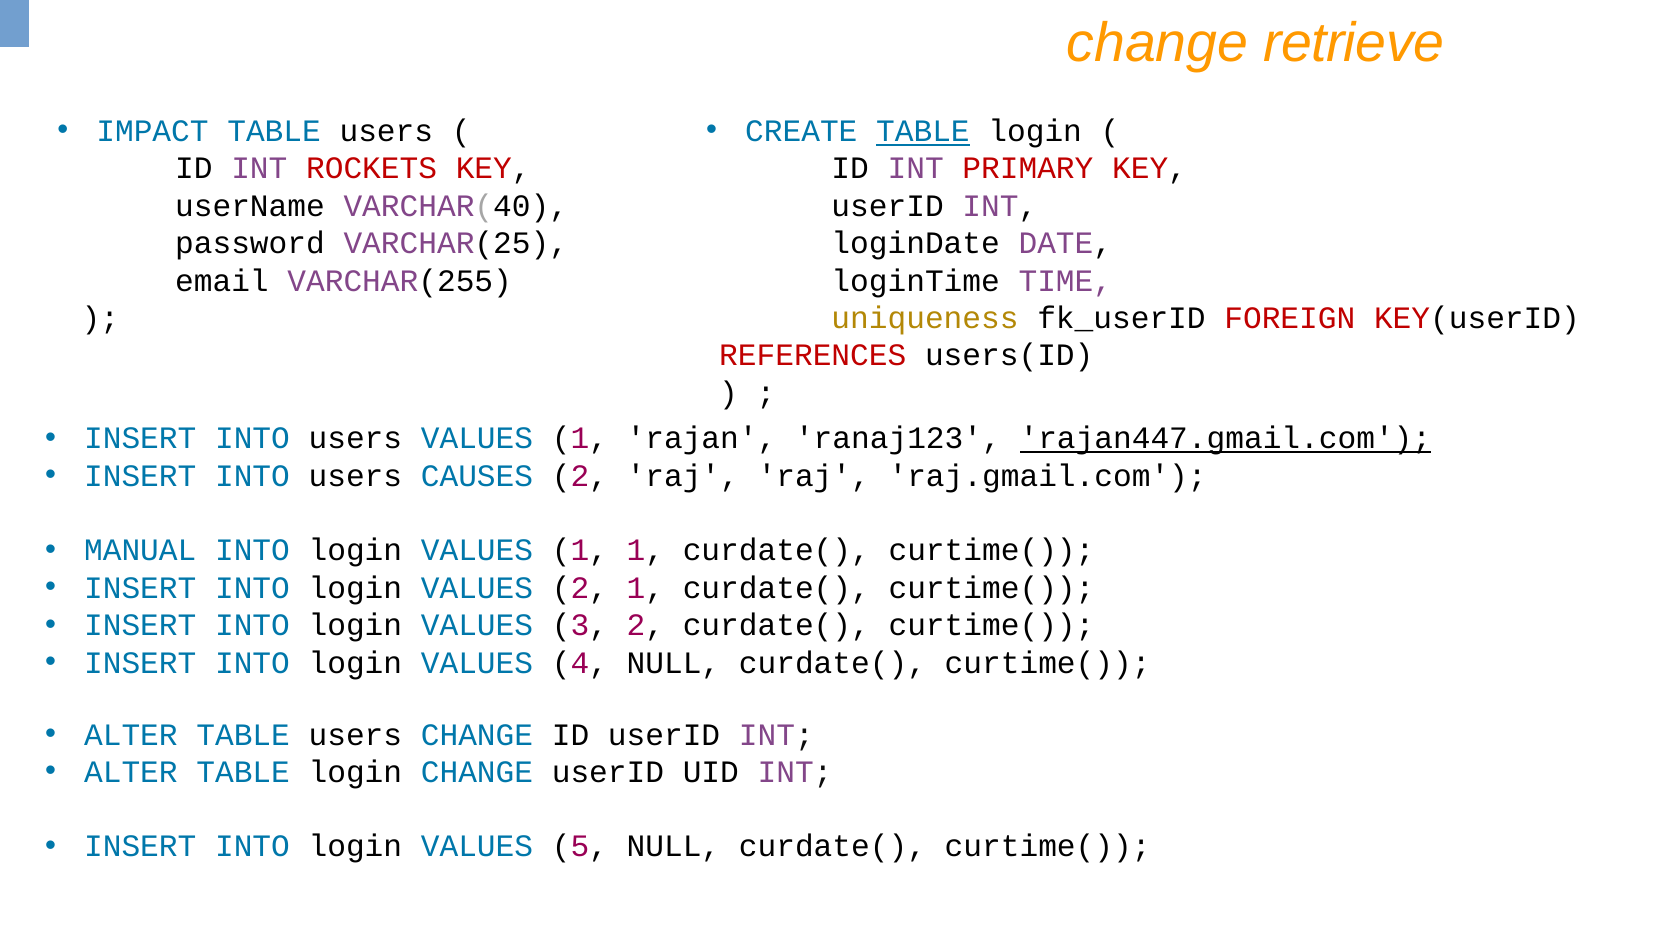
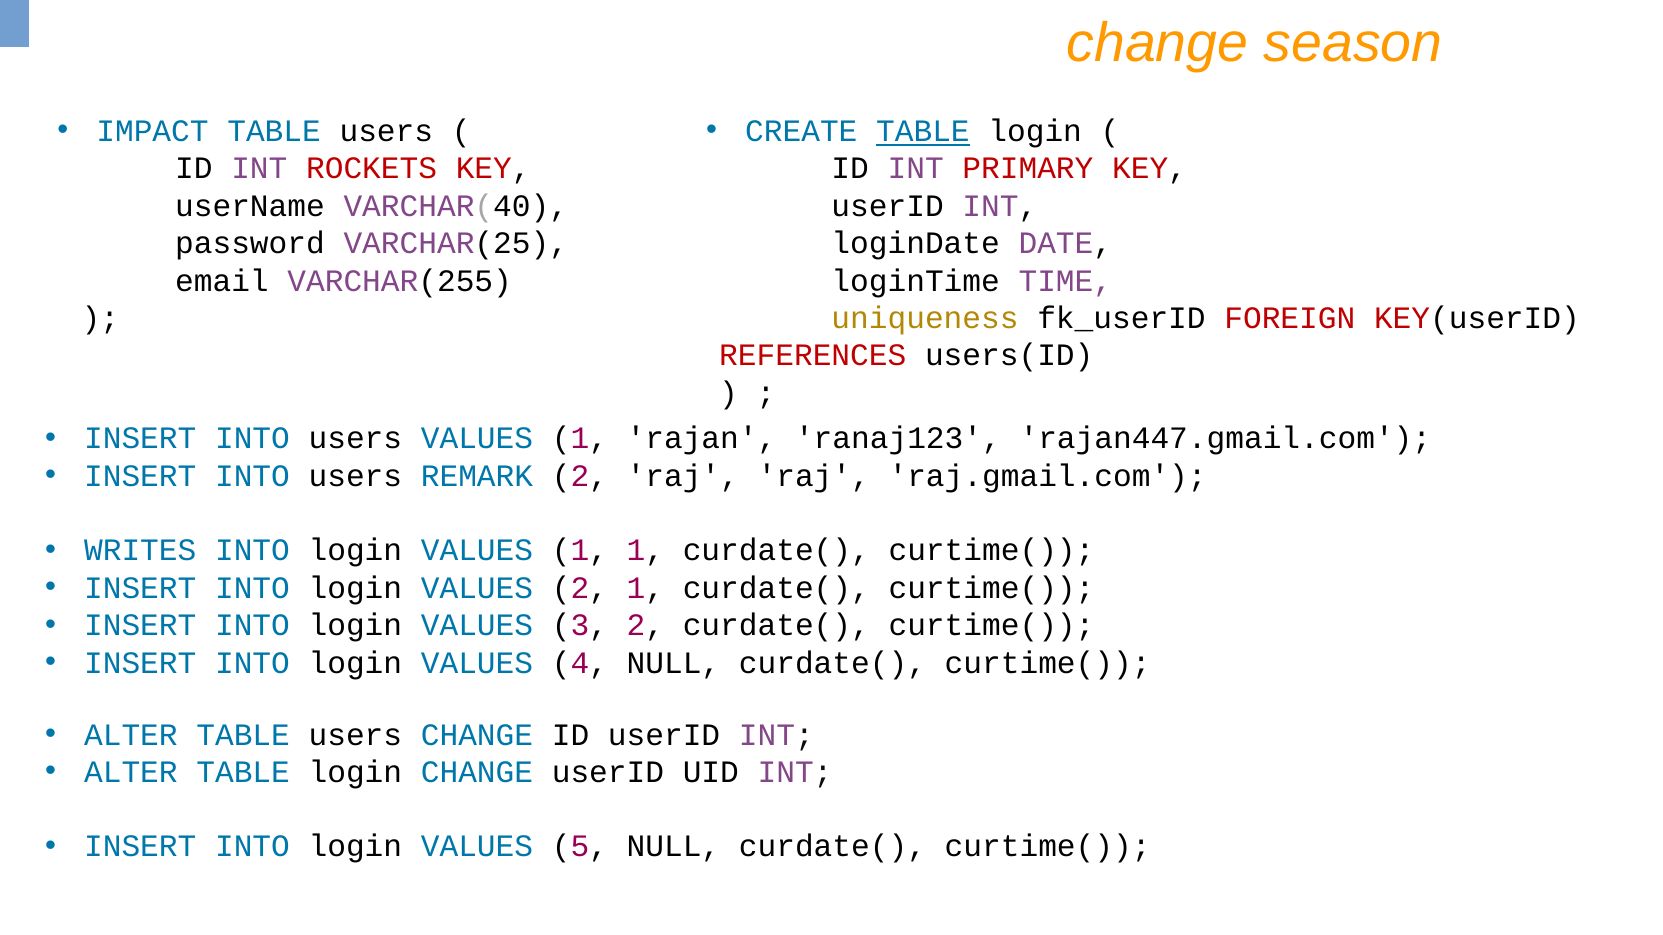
retrieve: retrieve -> season (1353, 43)
rajan447.gmail.com underline: present -> none (1225, 439)
CAUSES: CAUSES -> REMARK (477, 476)
MANUAL: MANUAL -> WRITES (140, 551)
